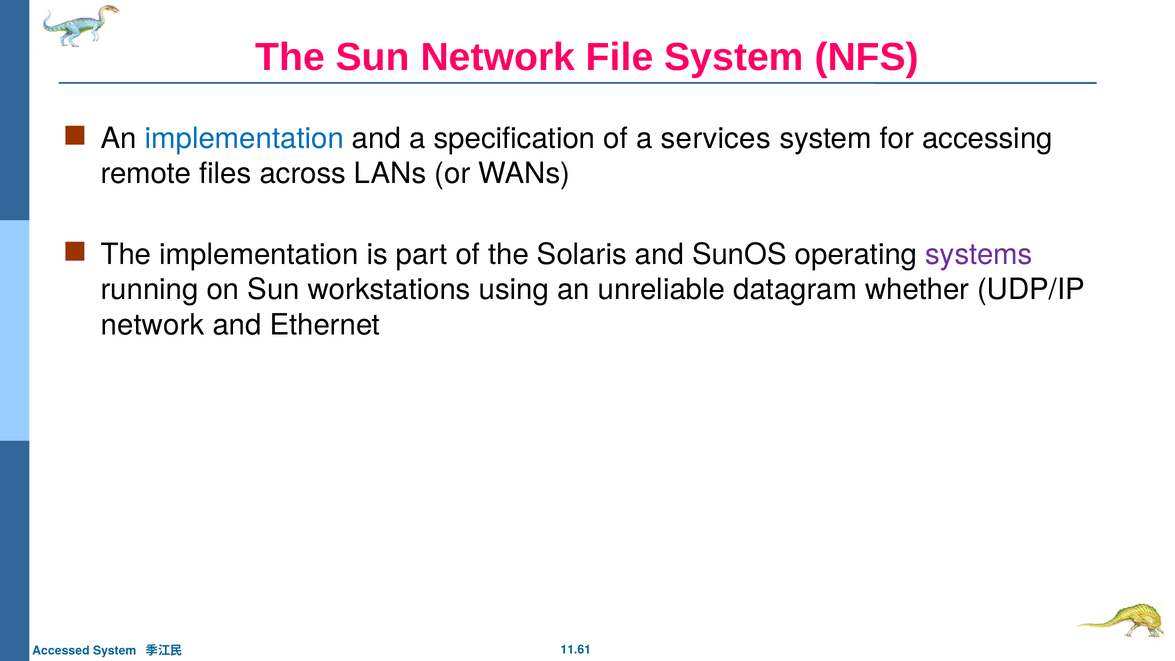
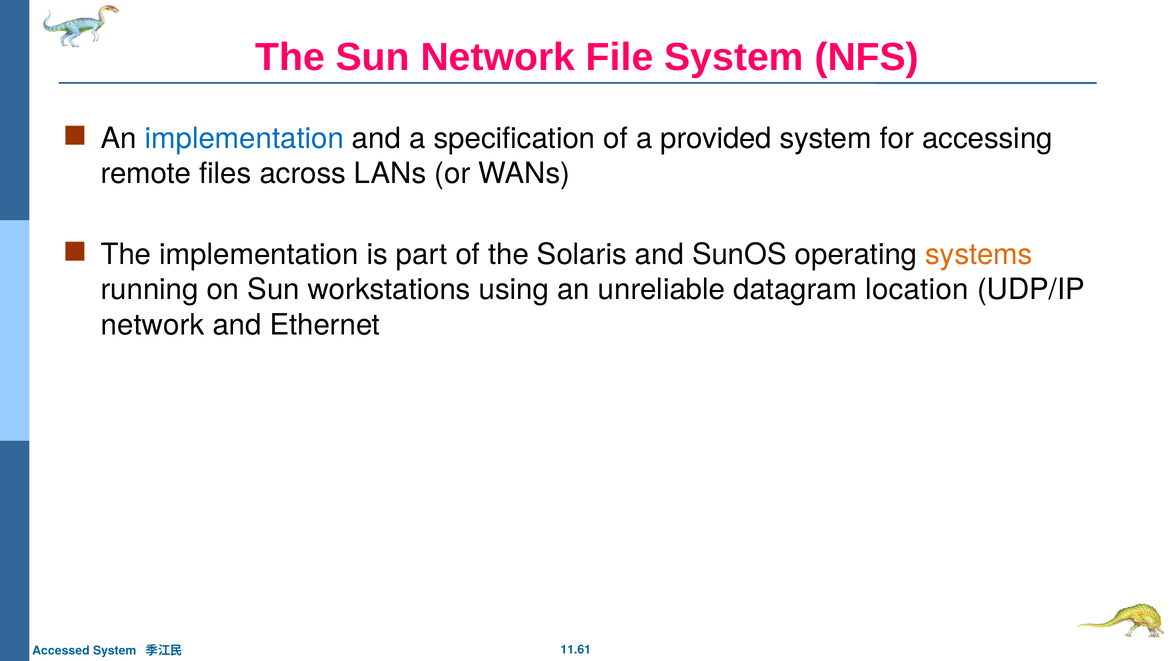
services: services -> provided (716, 138)
systems colour: purple -> orange (979, 254)
whether: whether -> location (917, 290)
